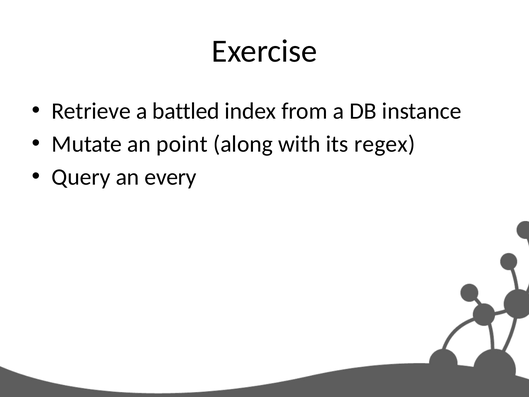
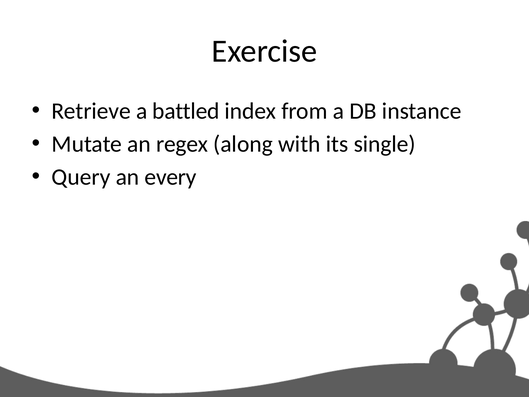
point: point -> regex (182, 144)
regex: regex -> single (385, 144)
